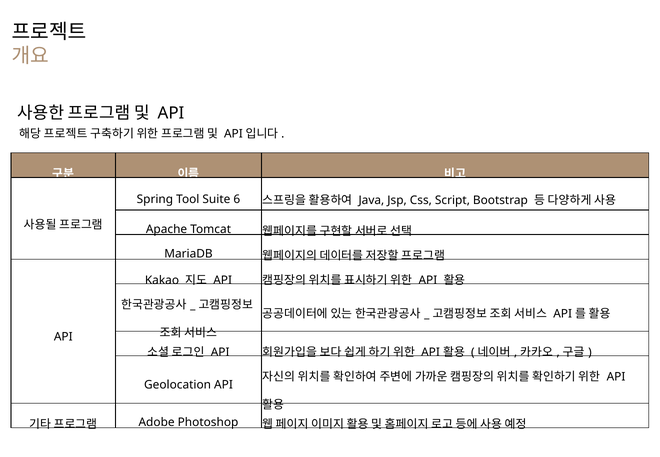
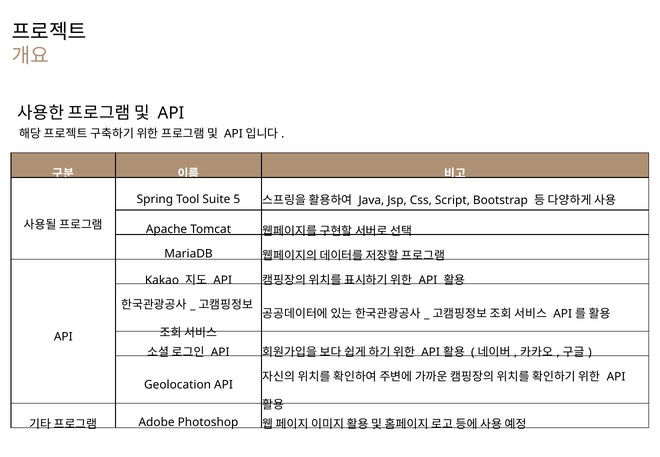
6: 6 -> 5 (237, 199)
